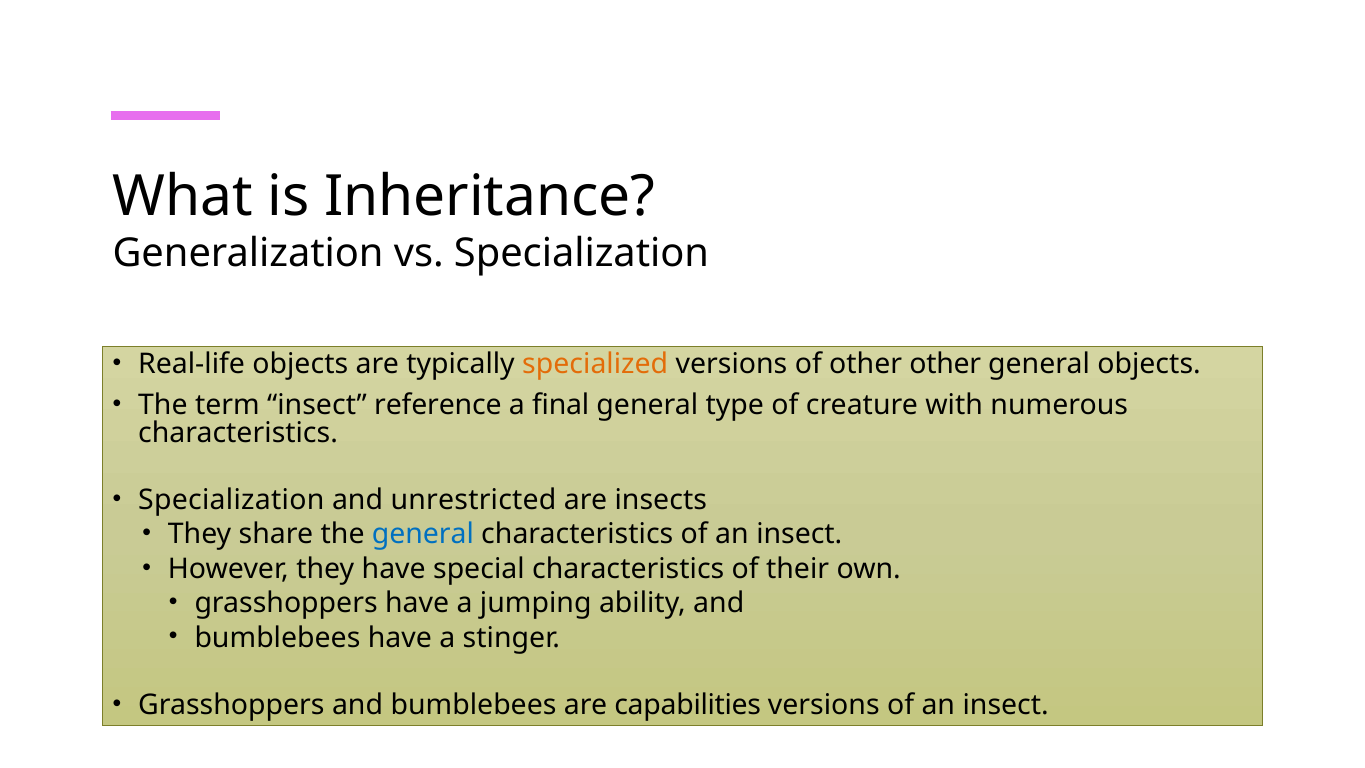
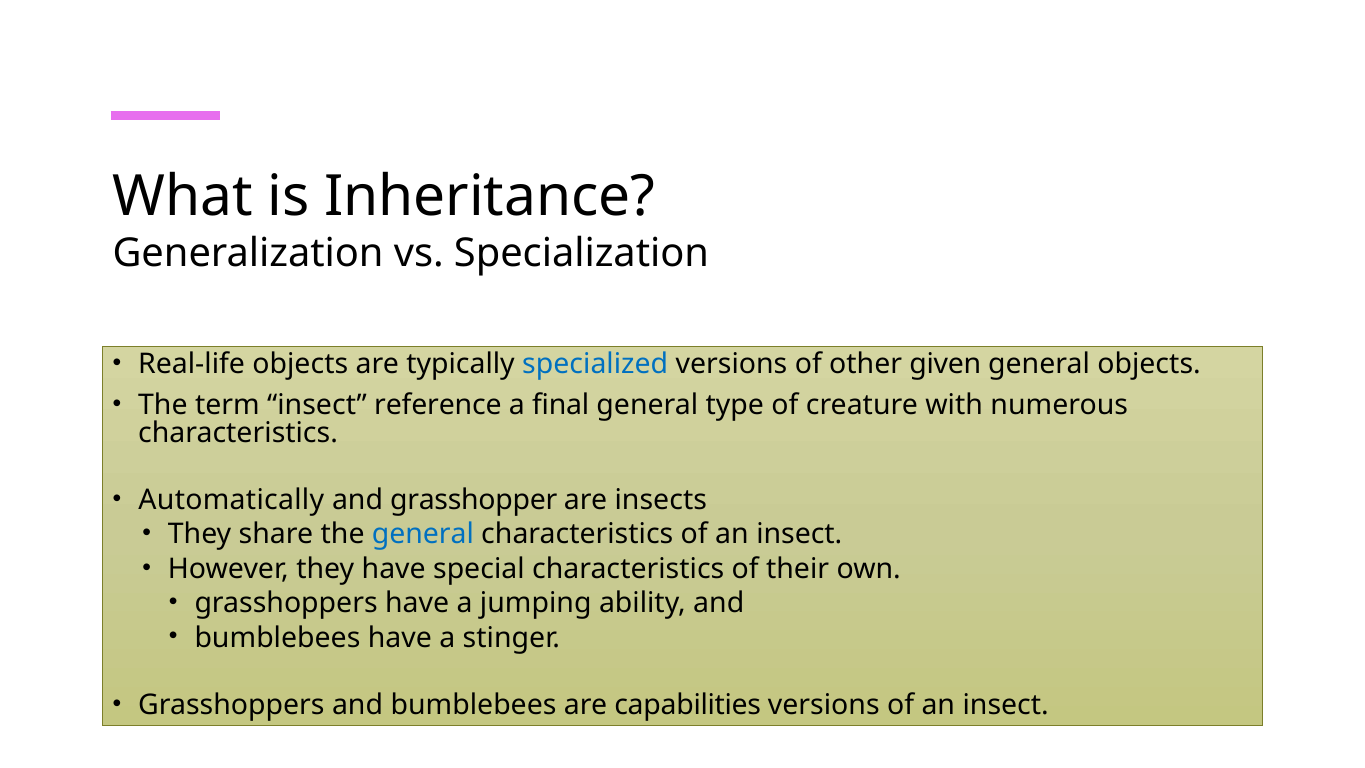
specialized colour: orange -> blue (595, 364)
other other: other -> given (945, 364)
Specialization: Specialization -> Automatically (231, 500)
unrestricted: unrestricted -> grasshopper (474, 500)
